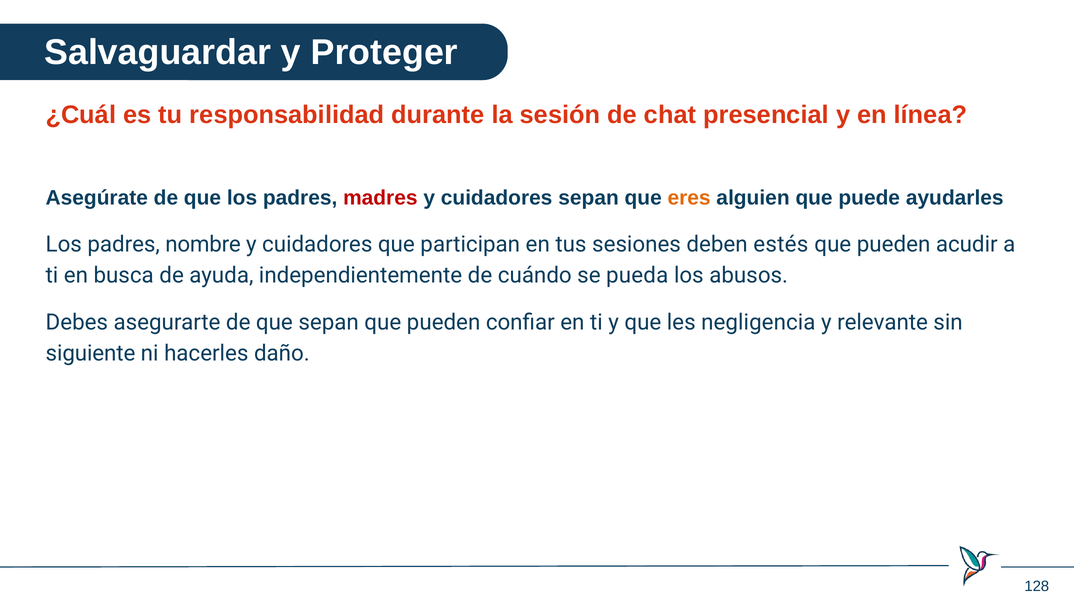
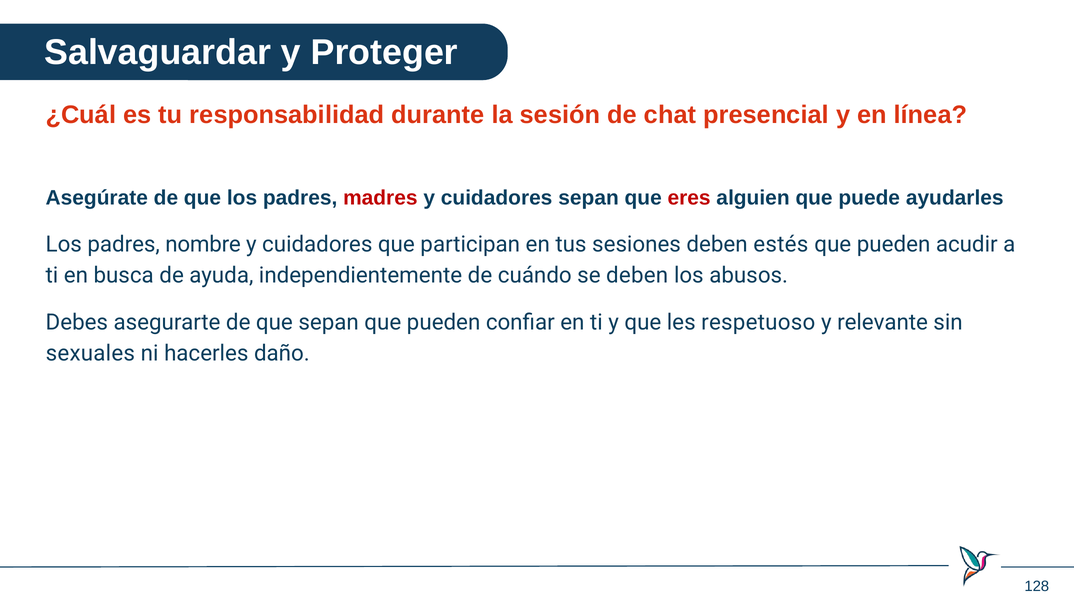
eres colour: orange -> red (689, 198)
se pueda: pueda -> deben (637, 275)
negligencia: negligencia -> respetuoso (758, 323)
siguiente: siguiente -> sexuales (90, 354)
